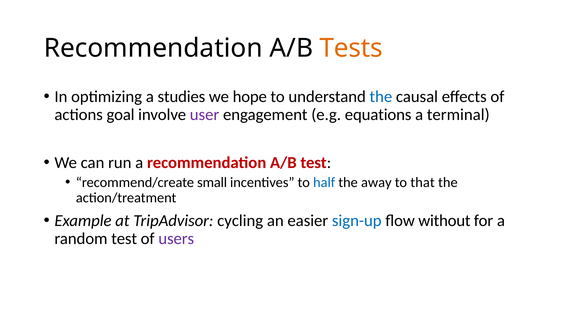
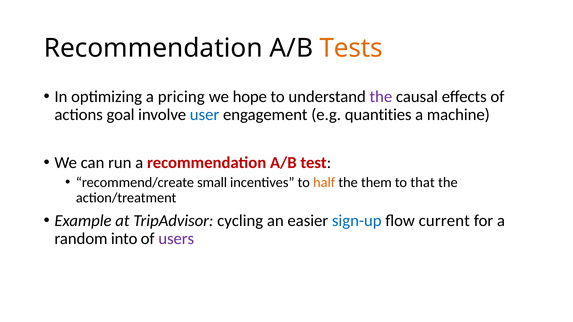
studies: studies -> pricing (181, 97)
the colour: blue -> purple (381, 97)
user colour: purple -> blue (205, 115)
equations: equations -> quantities (378, 115)
terminal: terminal -> machine (458, 115)
half colour: blue -> orange (324, 183)
away: away -> them (376, 183)
without: without -> current (444, 221)
random test: test -> into (124, 239)
